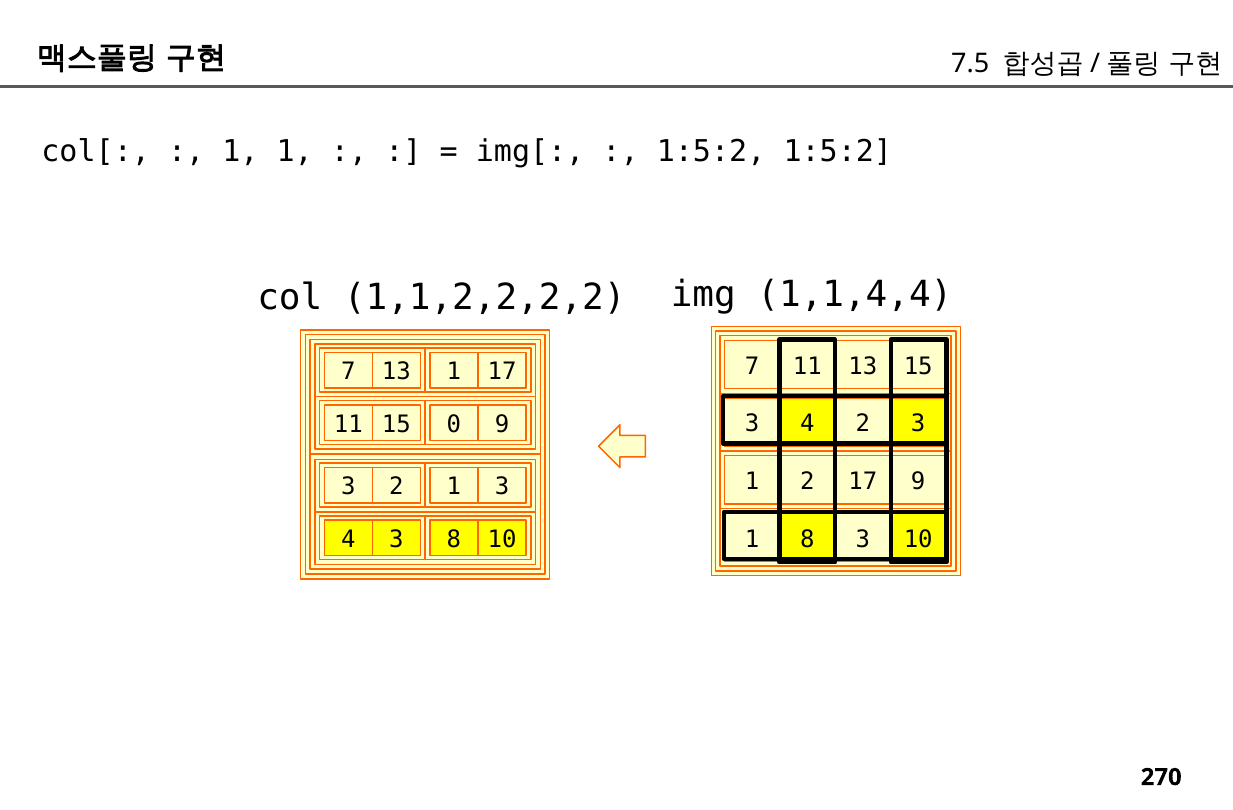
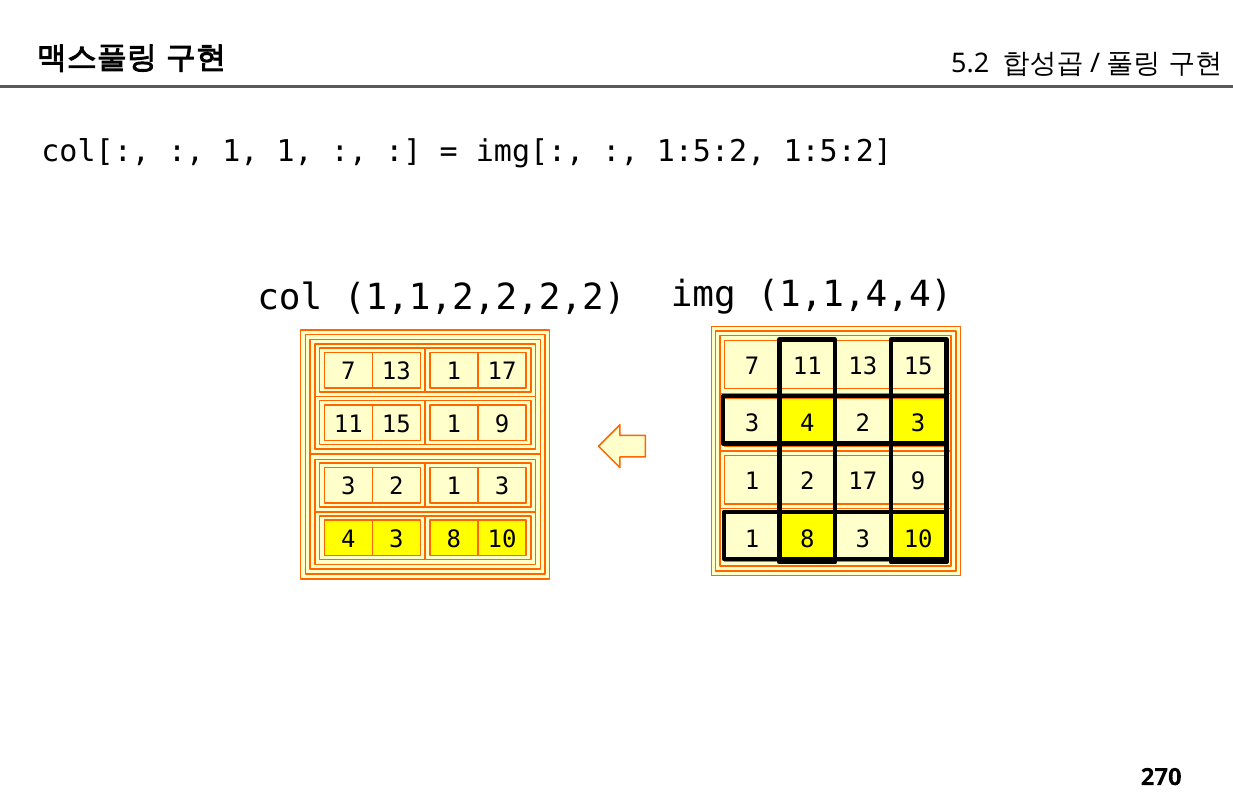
7.5: 7.5 -> 5.2 (970, 63)
15 0: 0 -> 1 (454, 424)
